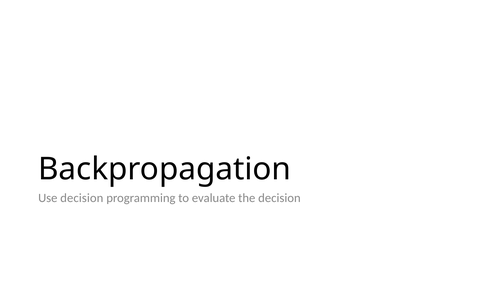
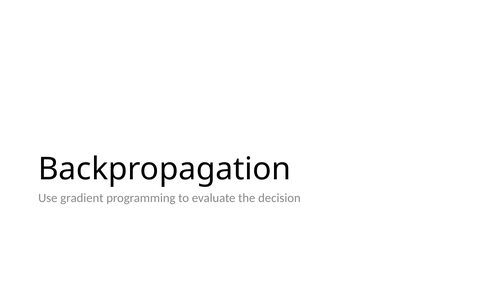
Use decision: decision -> gradient (82, 198)
